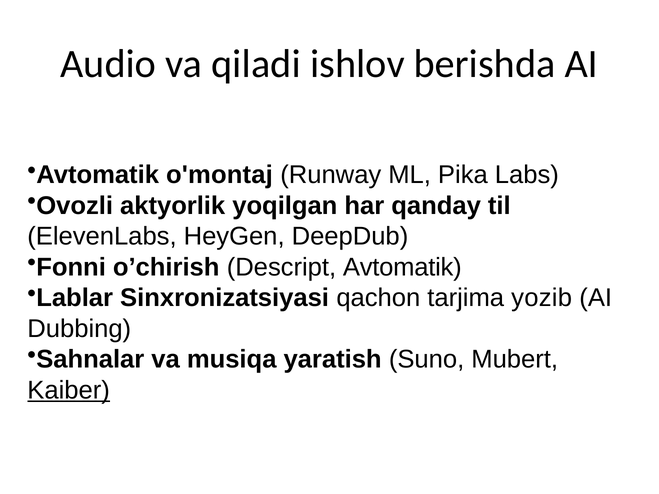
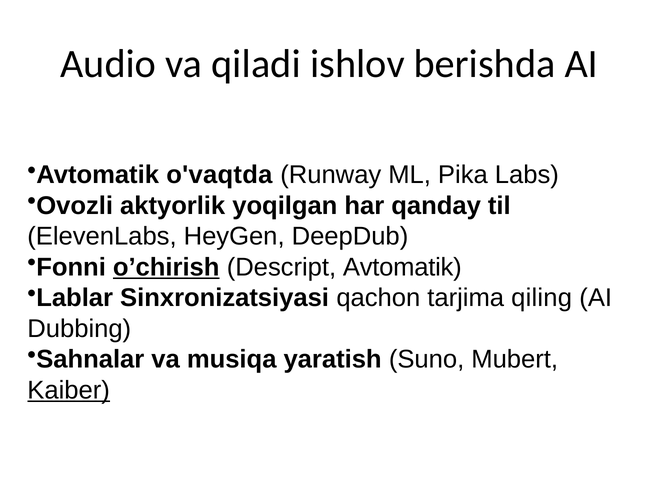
o'montaj: o'montaj -> o'vaqtda (219, 175)
o’chirish underline: none -> present (166, 267)
yozib: yozib -> qiling (542, 298)
